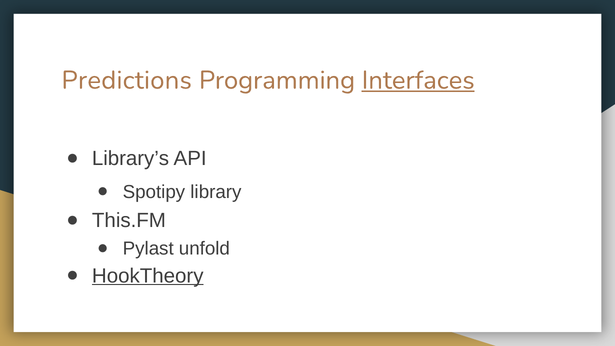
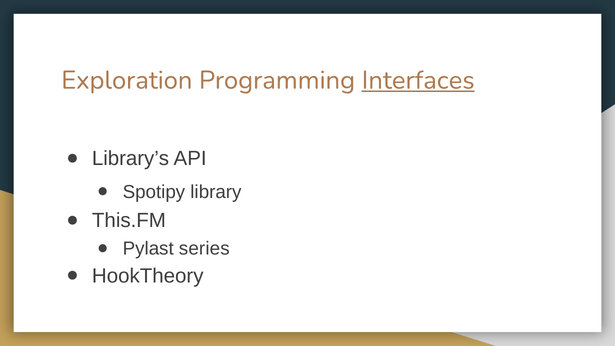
Predictions: Predictions -> Exploration (127, 80)
unfold: unfold -> series (204, 248)
HookTheory underline: present -> none (148, 276)
